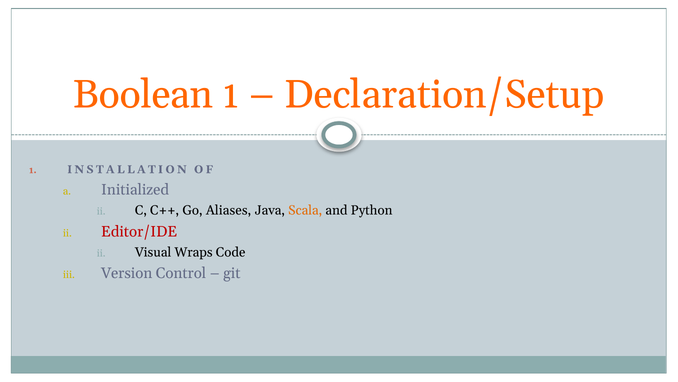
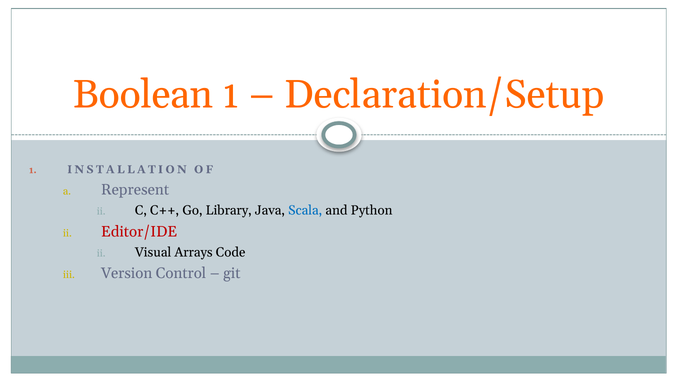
Initialized: Initialized -> Represent (135, 189)
Aliases: Aliases -> Library (229, 210)
Scala colour: orange -> blue (305, 210)
Wraps: Wraps -> Arrays (194, 252)
